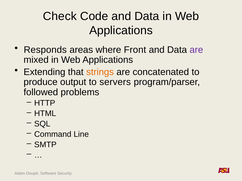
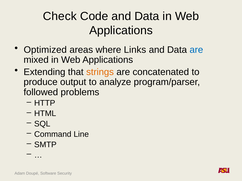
Responds: Responds -> Optimized (45, 50)
Front: Front -> Links (135, 50)
are colour: purple -> blue (196, 50)
servers: servers -> analyze (115, 82)
